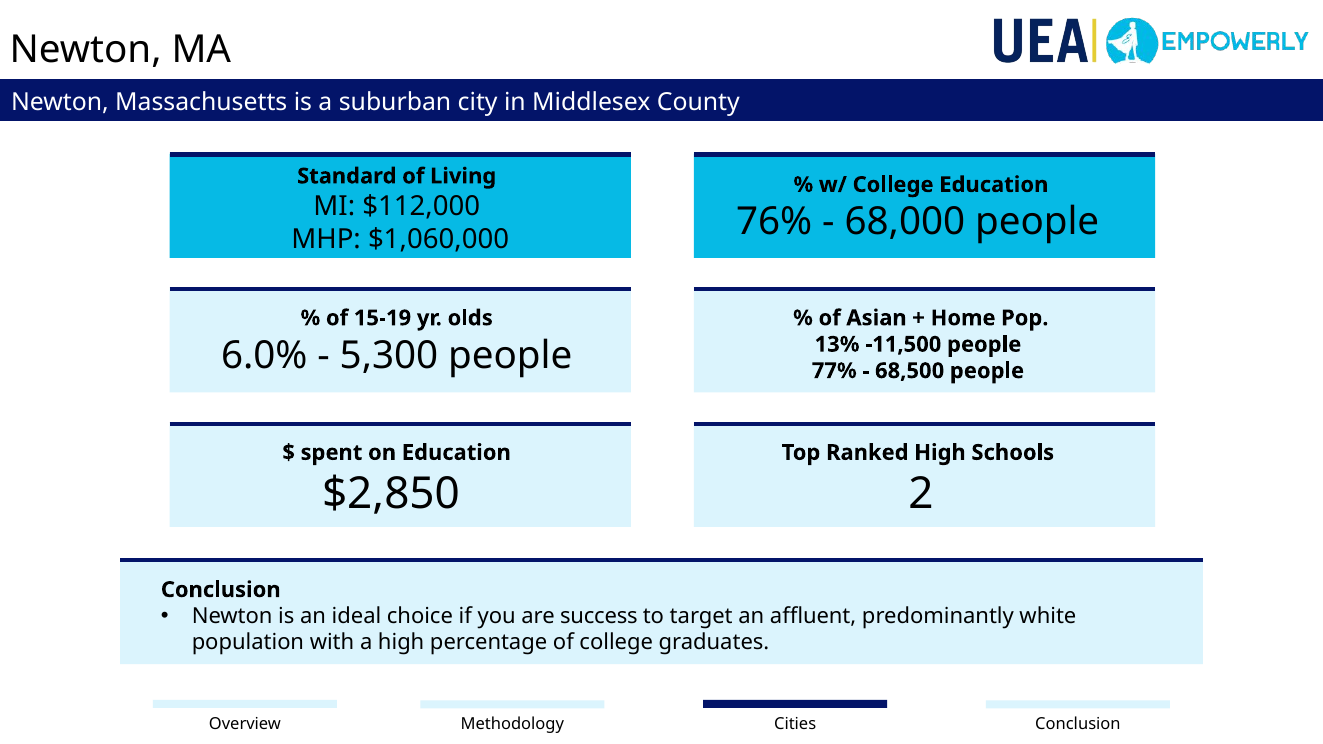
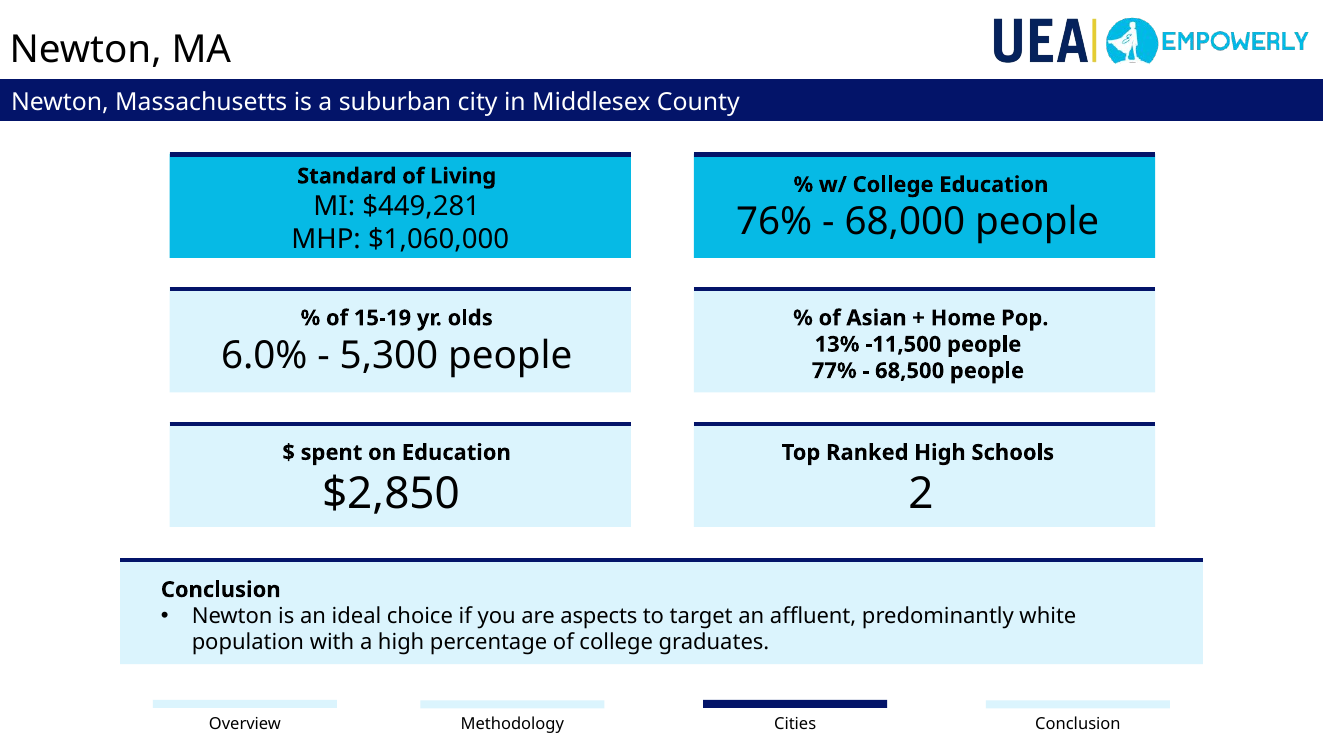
$112,000: $112,000 -> $449,281 (421, 206)
success: success -> aspects (599, 616)
